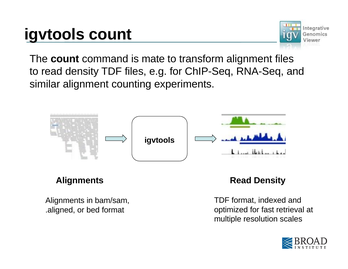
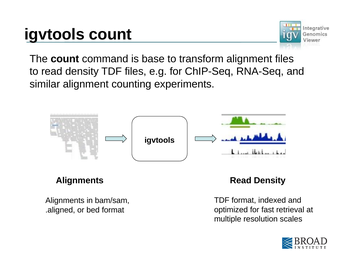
mate: mate -> base (153, 59)
